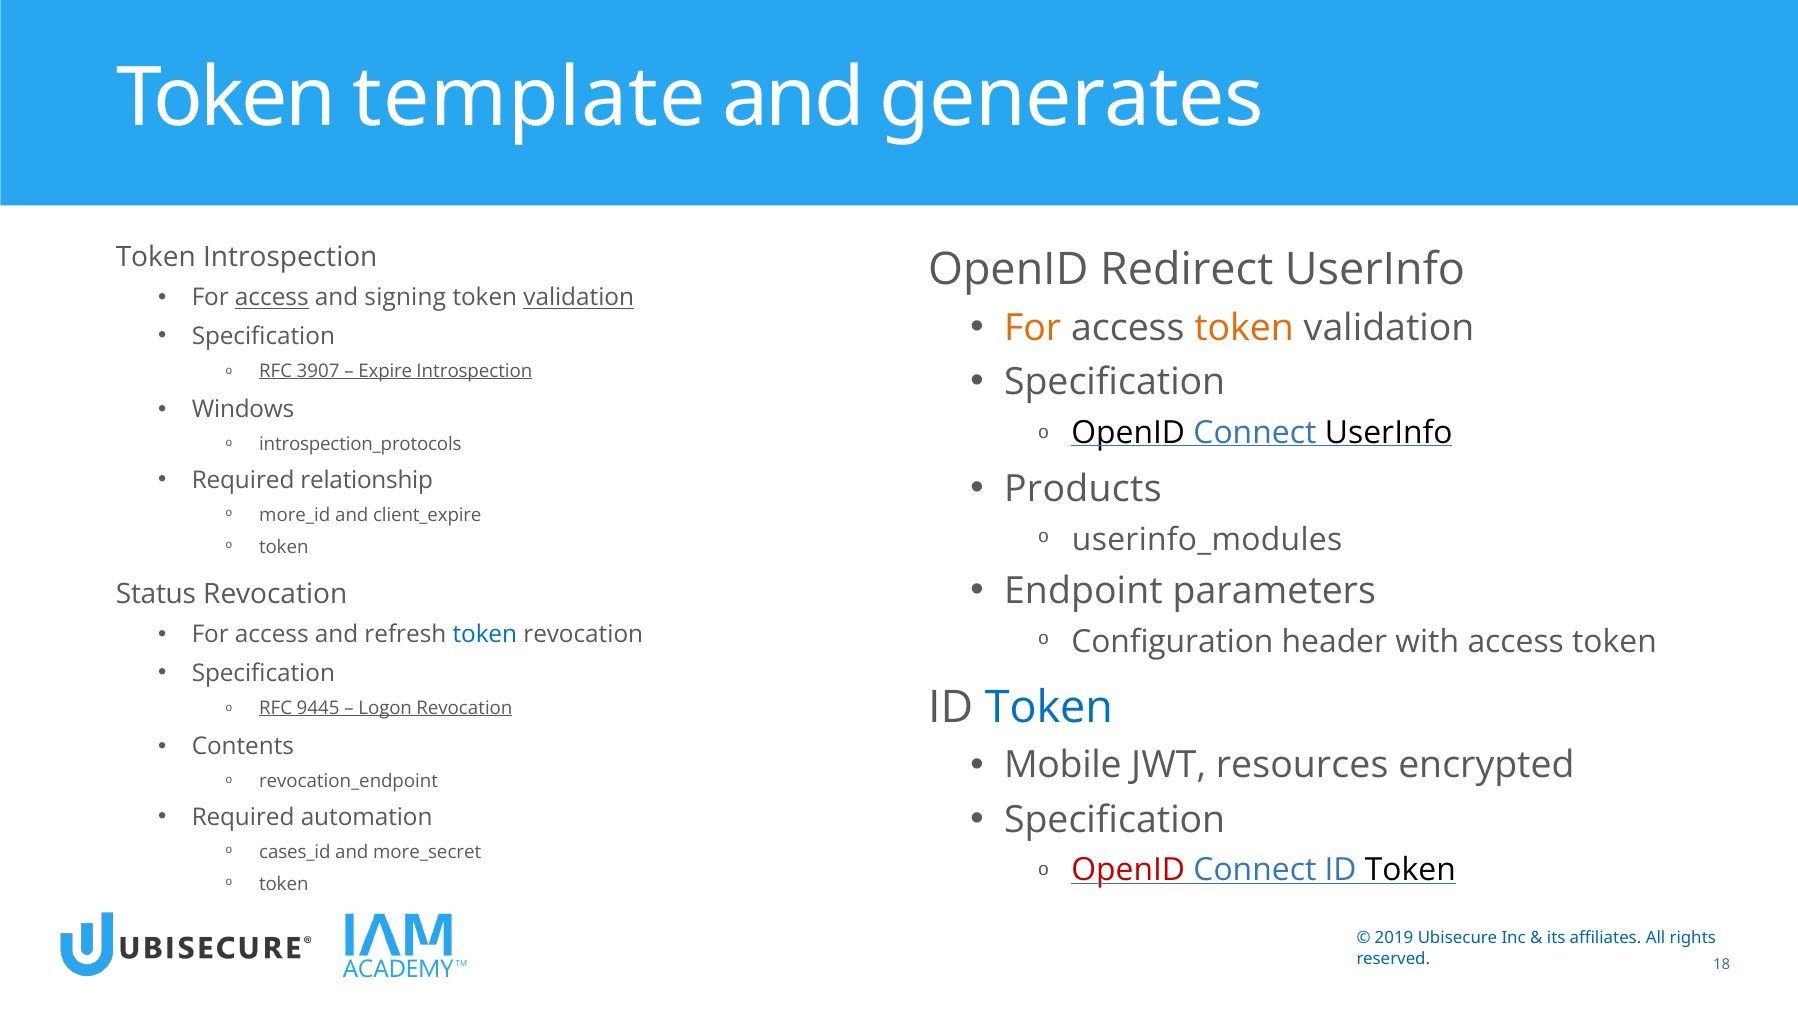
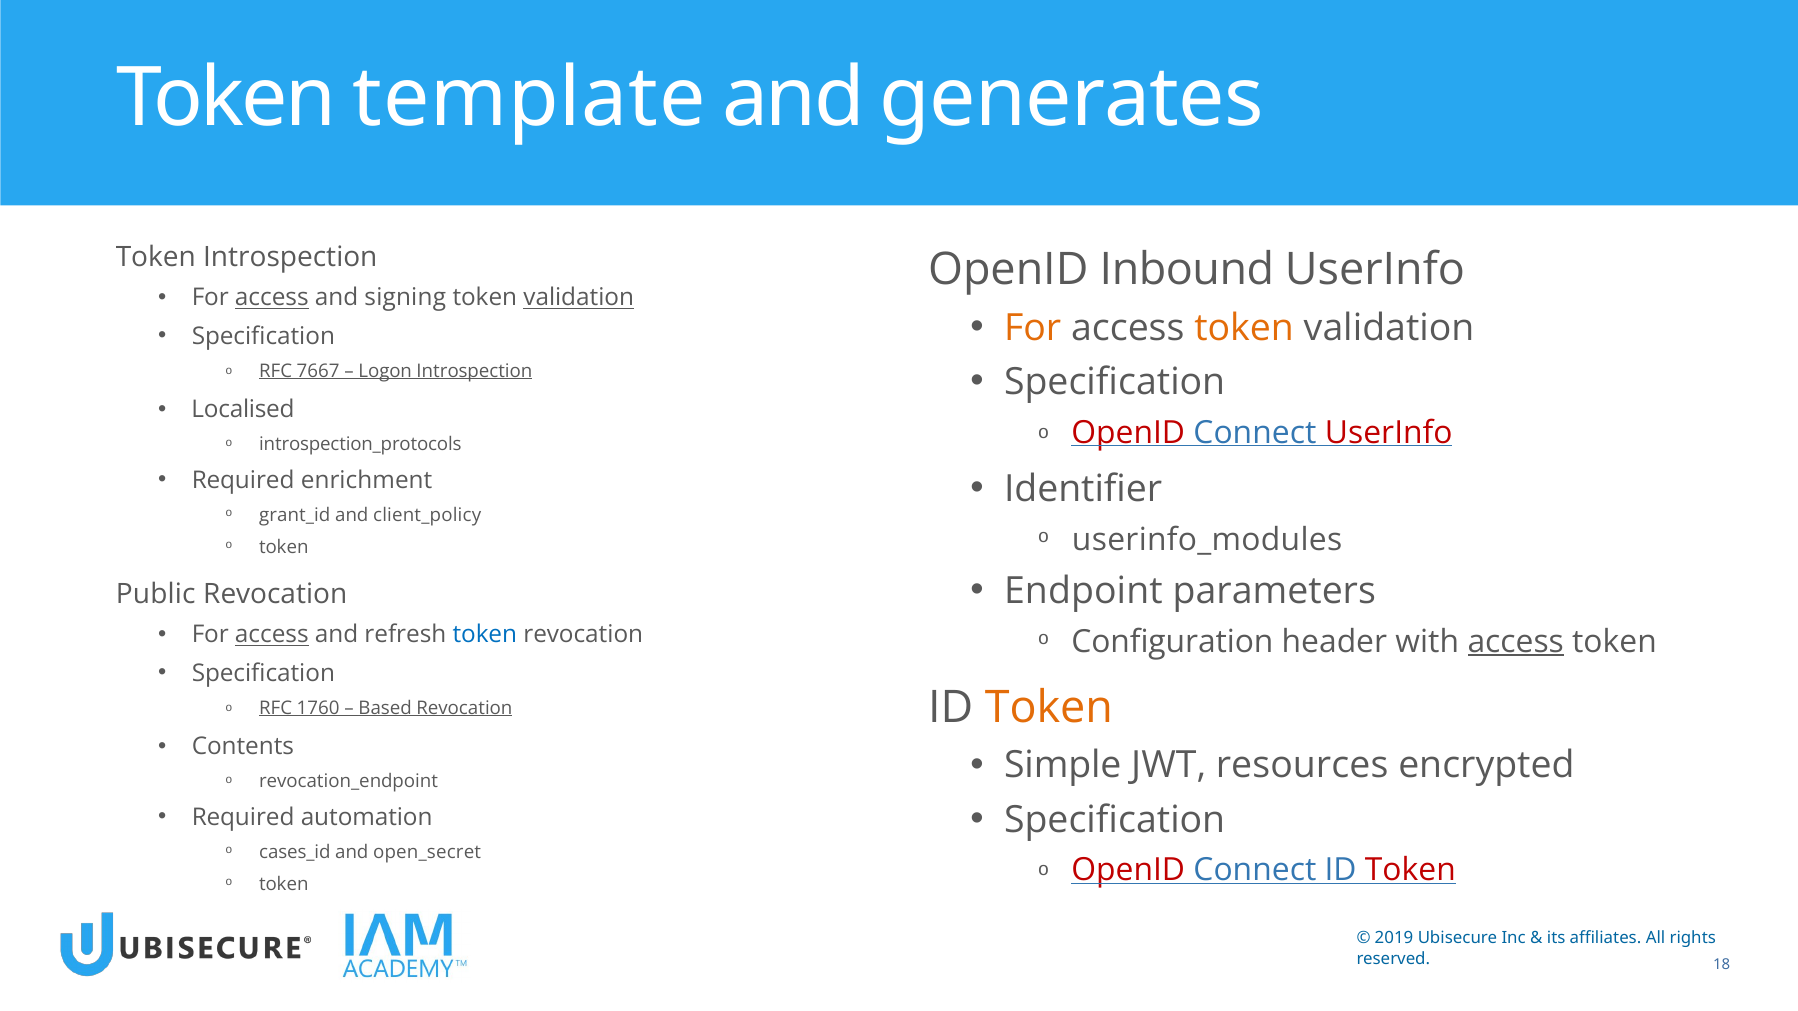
Redirect: Redirect -> Inbound (1187, 270)
3907: 3907 -> 7667 (318, 371)
Expire: Expire -> Logon (385, 371)
Windows: Windows -> Localised (243, 410)
OpenID colour: black -> red (1128, 433)
UserInfo colour: black -> red (1389, 433)
relationship: relationship -> enrichment (367, 480)
Products: Products -> Identifier (1083, 489)
more_id: more_id -> grant_id (295, 515)
client_expire: client_expire -> client_policy (427, 515)
Status: Status -> Public (156, 595)
access underline: none -> present (272, 635)
access underline: none -> present (1516, 642)
Token colour: blue -> orange (1049, 708)
9445: 9445 -> 1760 (318, 709)
Logon: Logon -> Based (385, 709)
Mobile: Mobile -> Simple (1063, 766)
more_secret: more_secret -> open_secret (427, 852)
Token colour: black -> red (1410, 871)
